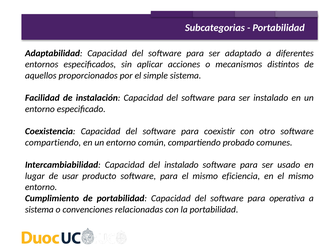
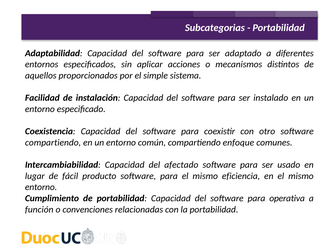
probado: probado -> enfoque (238, 143)
del instalado: instalado -> afectado (181, 165)
usar: usar -> fácil (70, 176)
sistema: sistema -> función (39, 210)
